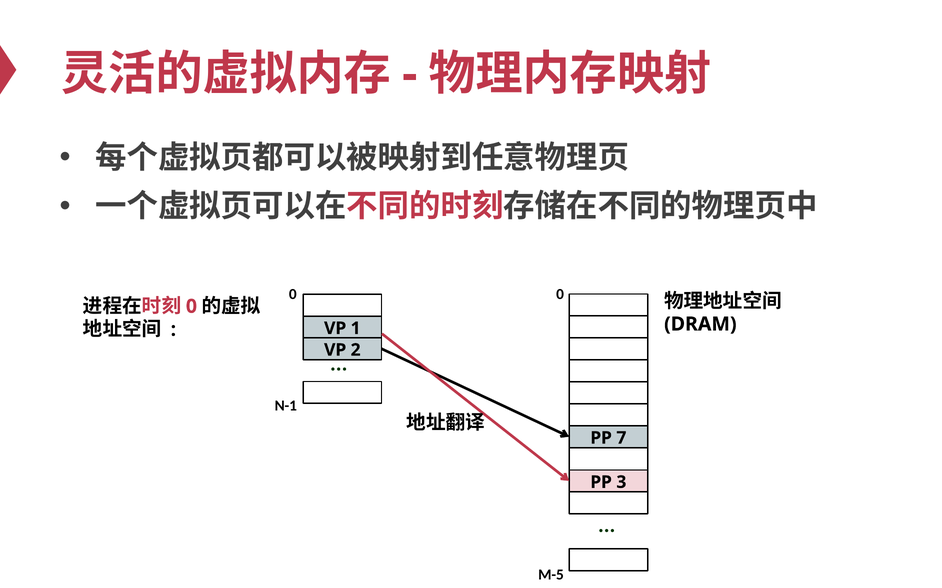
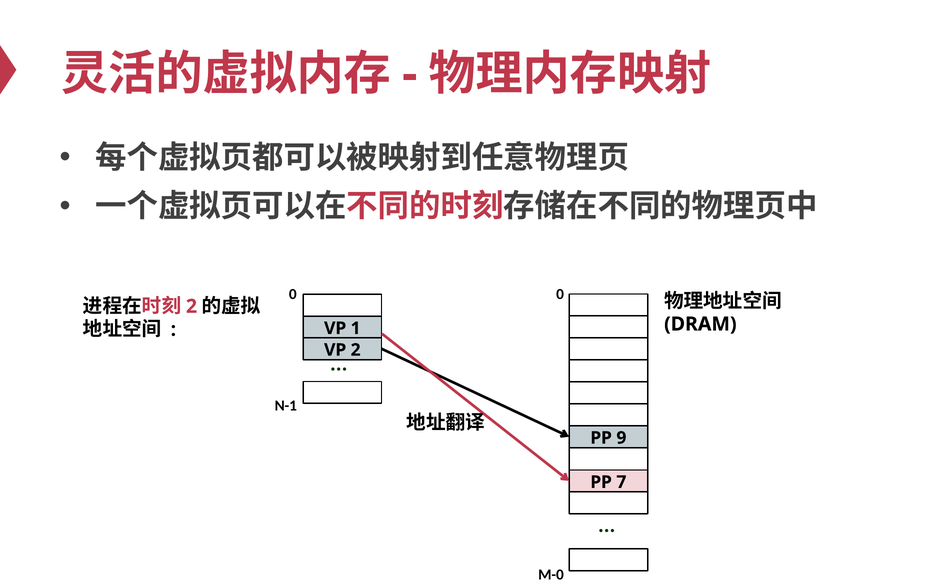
0: 0 -> 2 (191, 307)
7: 7 -> 9 (621, 438)
3: 3 -> 7 (621, 483)
M-5: M-5 -> M-0 (551, 576)
